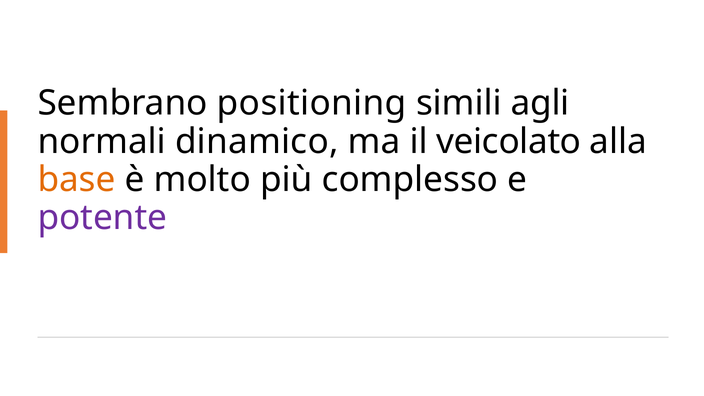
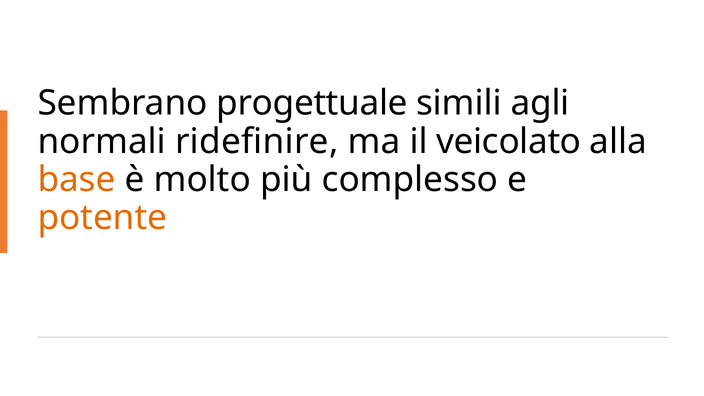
positioning: positioning -> progettuale (312, 103)
dinamico: dinamico -> ridefinire (257, 141)
potente colour: purple -> orange (102, 217)
